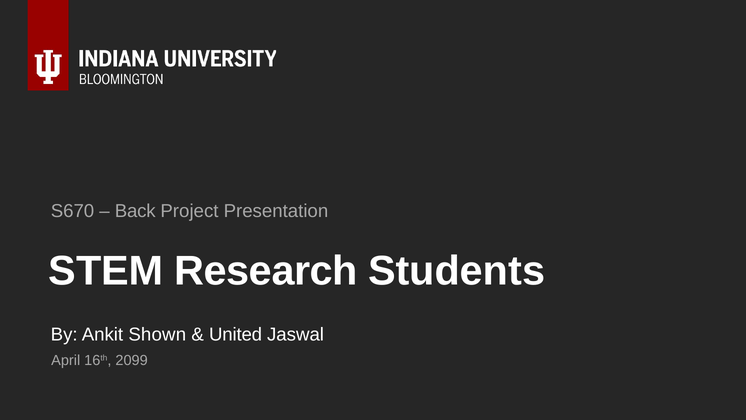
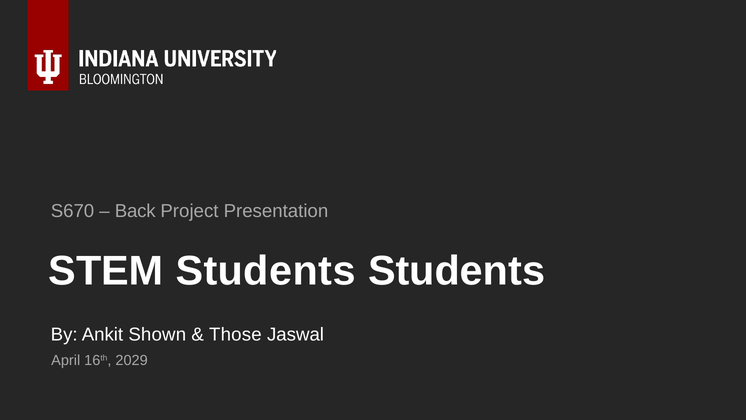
STEM Research: Research -> Students (266, 271)
United: United -> Those (235, 334)
2099: 2099 -> 2029 (132, 360)
